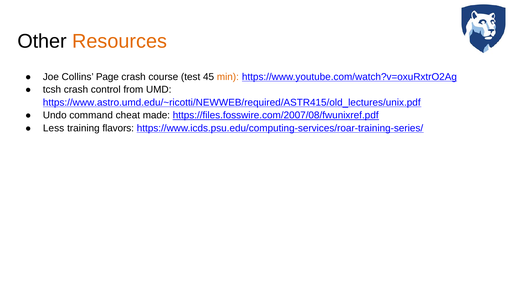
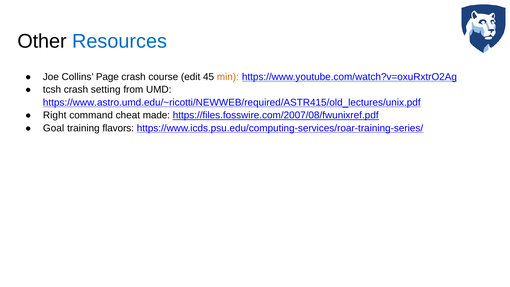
Resources colour: orange -> blue (120, 41)
test: test -> edit (191, 77)
control: control -> setting (106, 90)
Undo: Undo -> Right (55, 115)
Less: Less -> Goal (54, 128)
